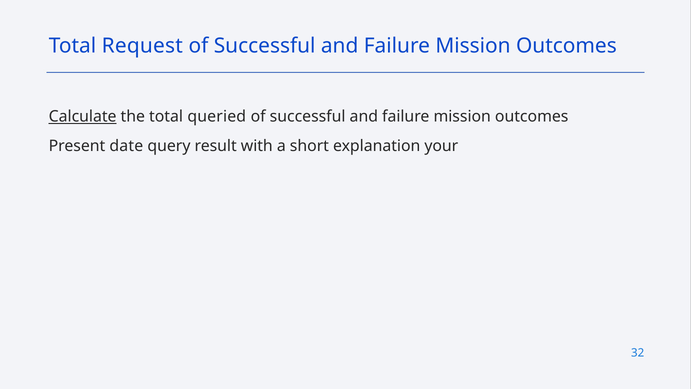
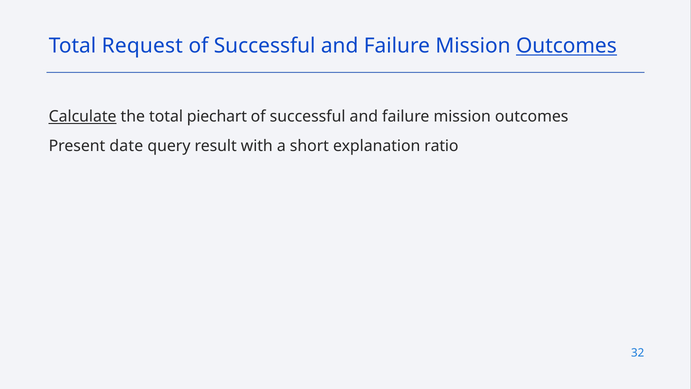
Outcomes underline: none -> present (566, 46)
queried: queried -> piechart (217, 117)
your: your -> ratio (441, 146)
